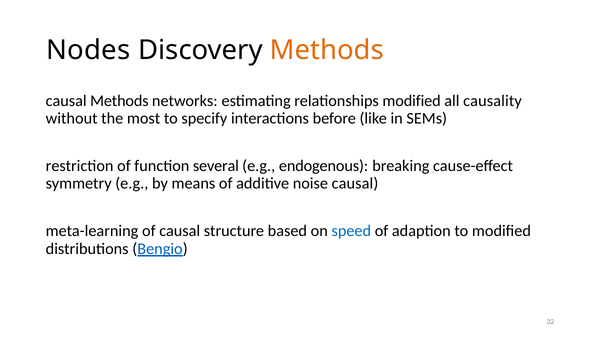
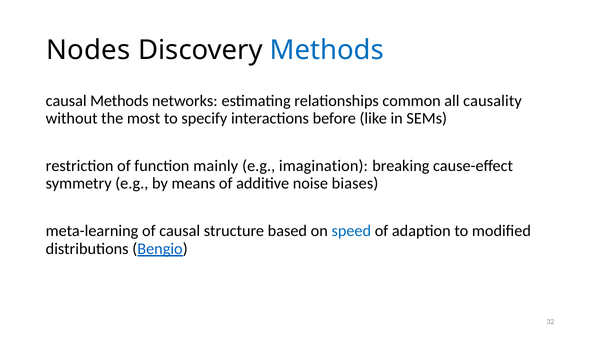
Methods colour: orange -> blue (327, 50)
relationships modified: modified -> common (412, 101)
several: several -> mainly (216, 166)
endogenous: endogenous -> imagination (323, 166)
noise causal: causal -> biases (355, 184)
